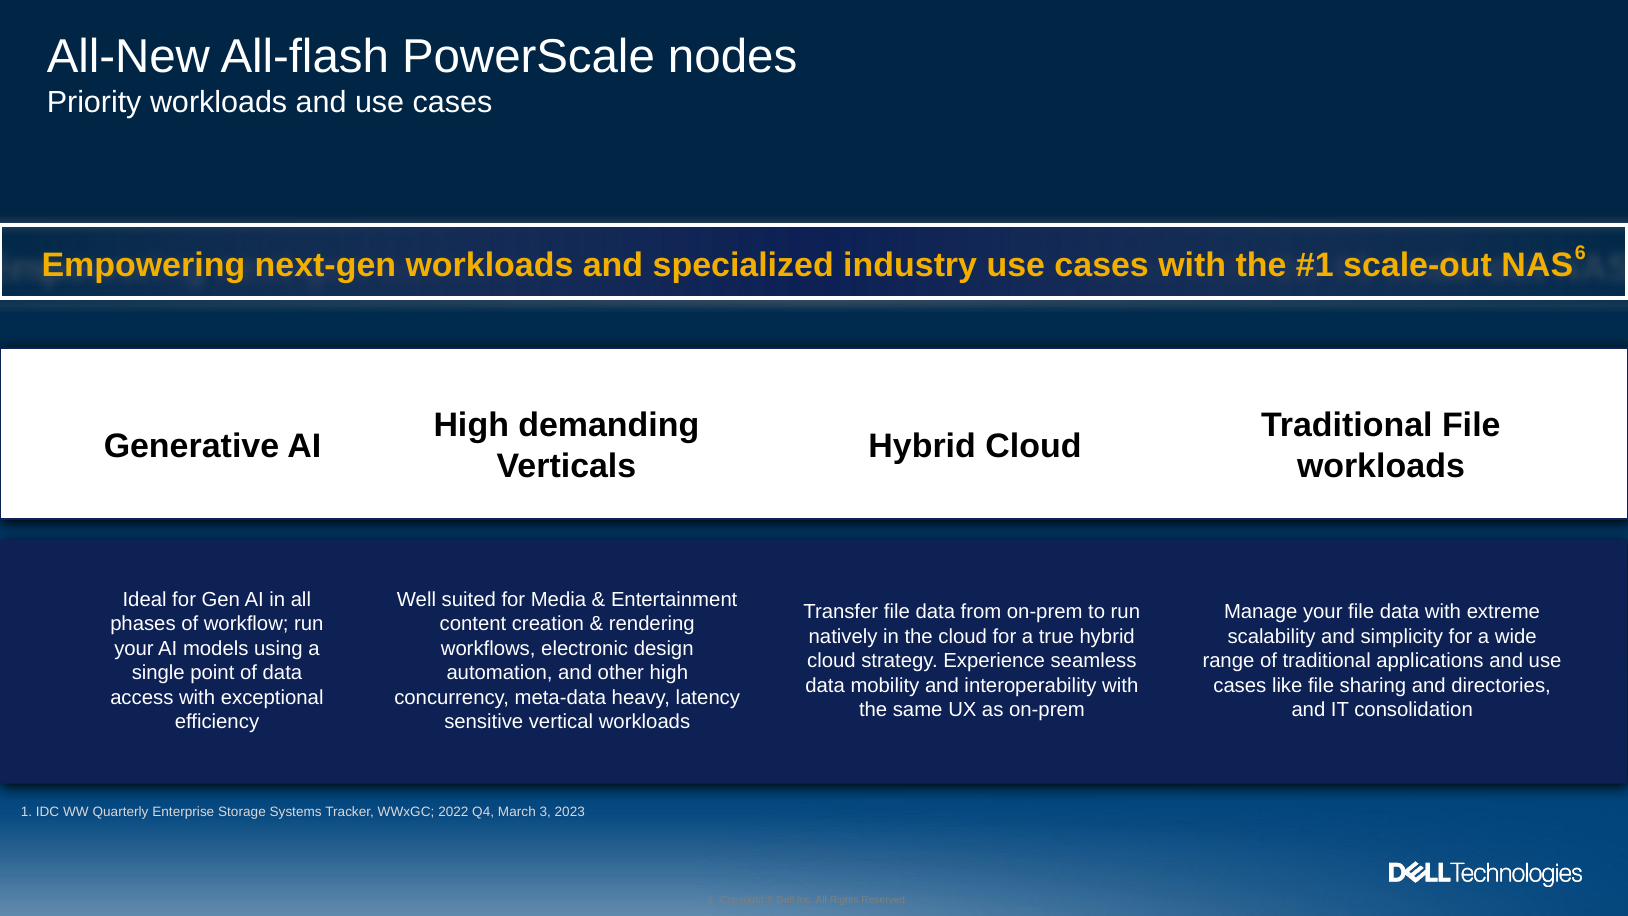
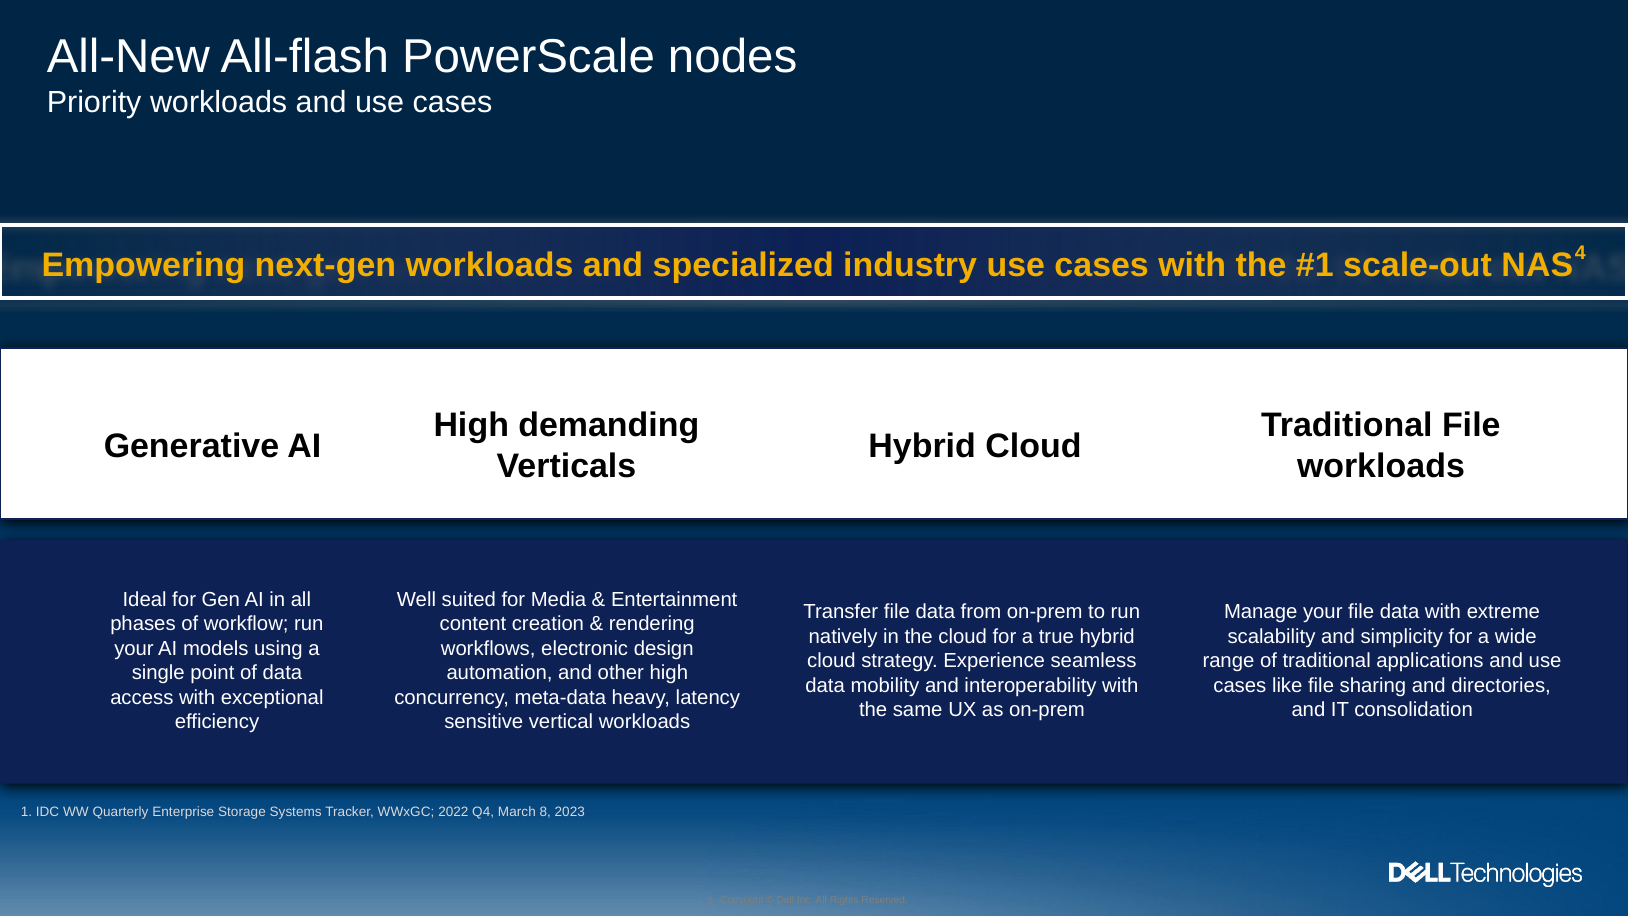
6: 6 -> 4 (1580, 253)
3: 3 -> 8 (545, 812)
